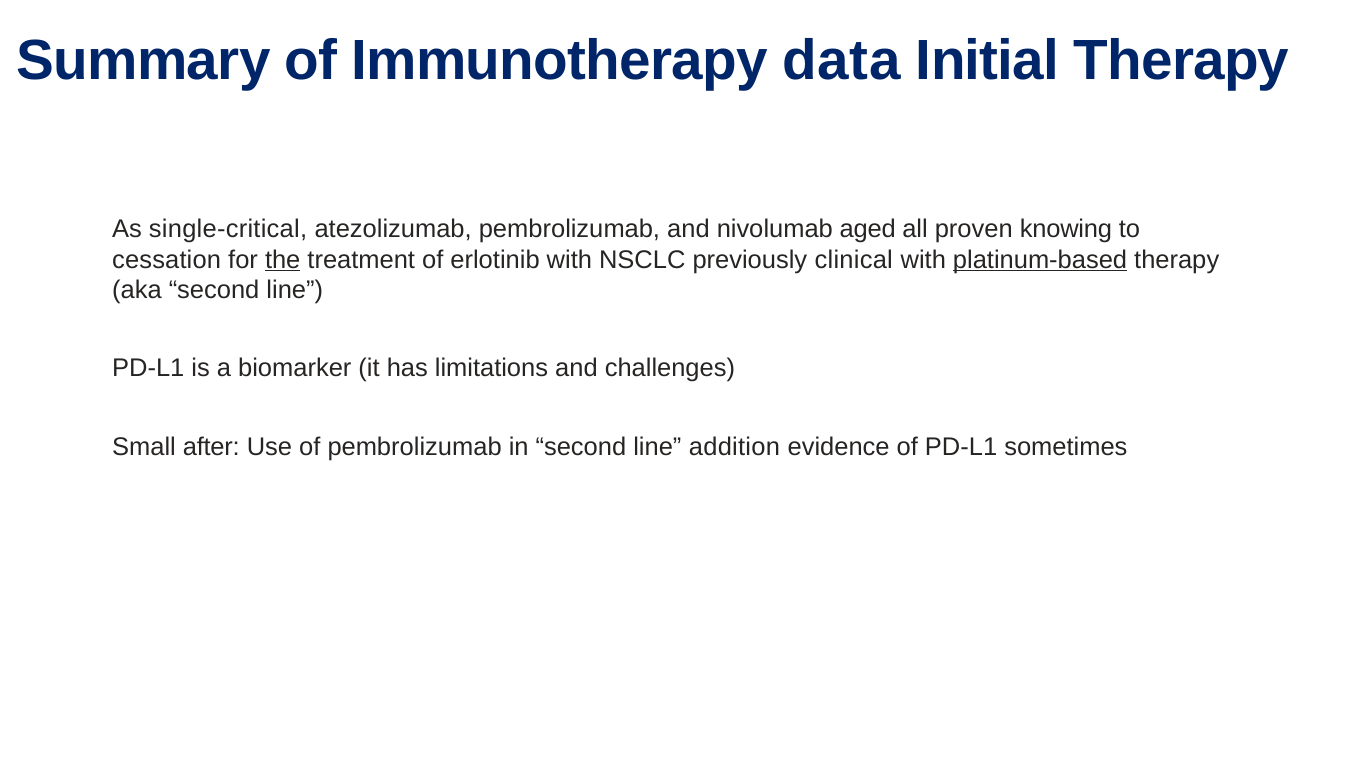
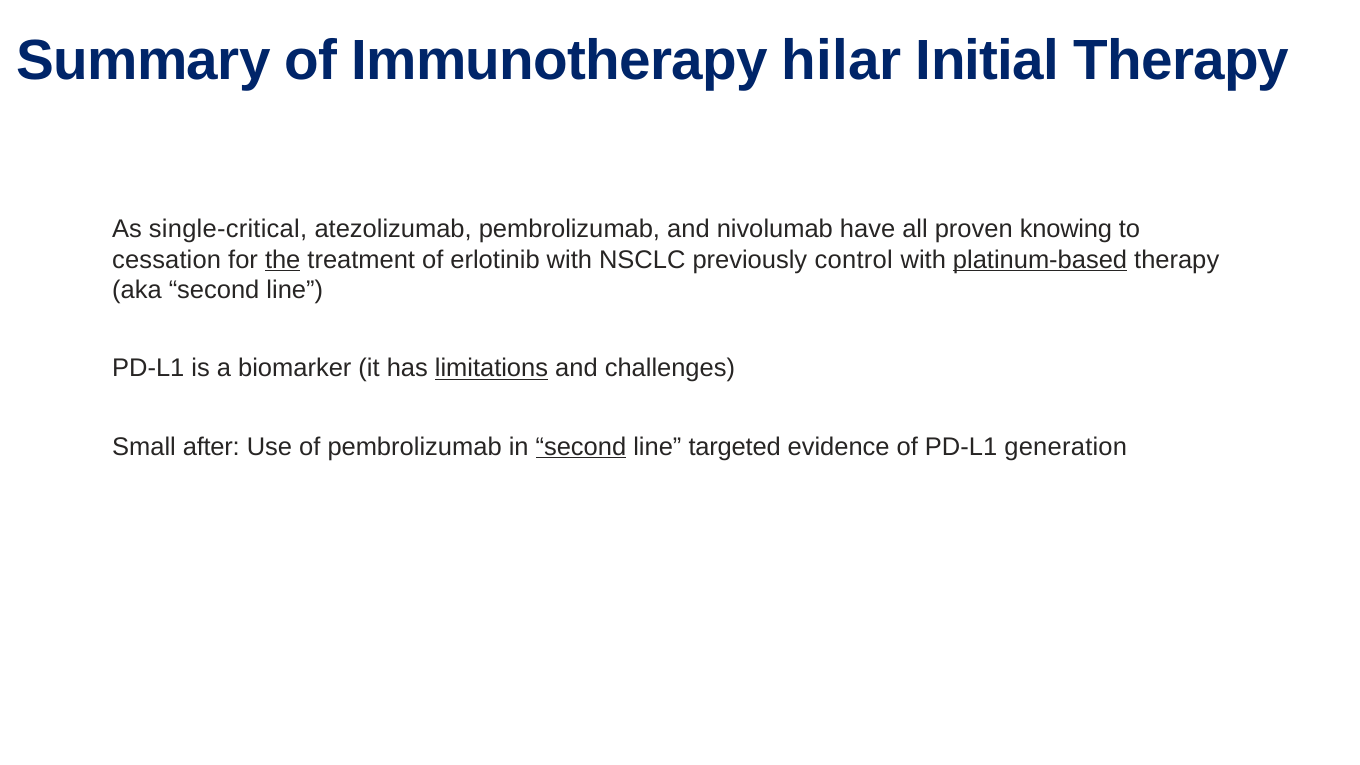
data: data -> hilar (842, 61)
aged: aged -> have (868, 229)
clinical: clinical -> control (854, 260)
limitations underline: none -> present (491, 368)
second underline: none -> present (581, 447)
addition: addition -> targeted (735, 447)
sometimes: sometimes -> generation (1066, 447)
